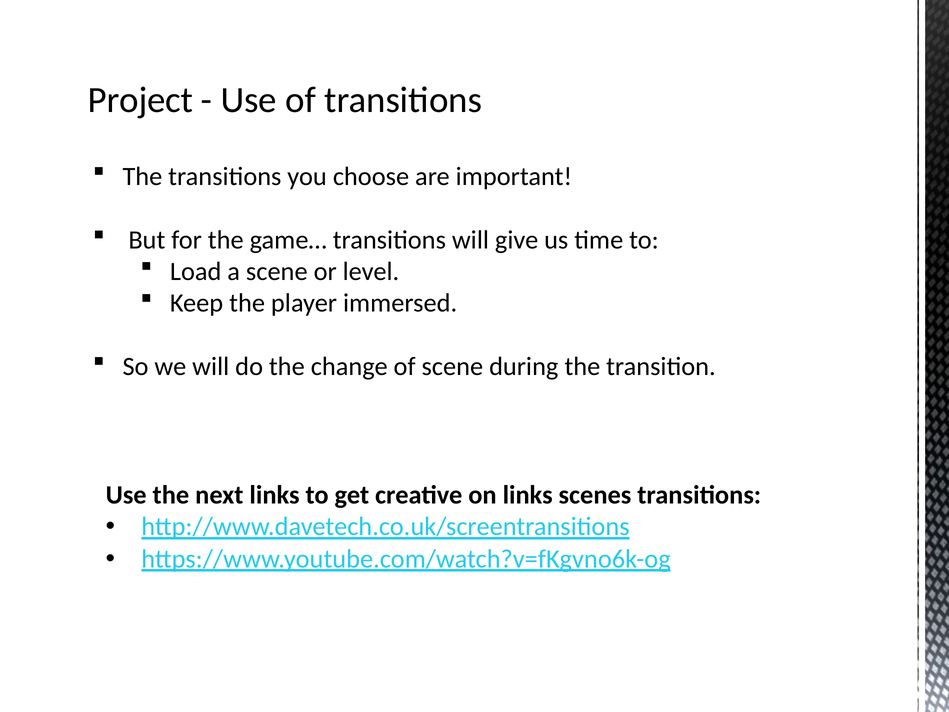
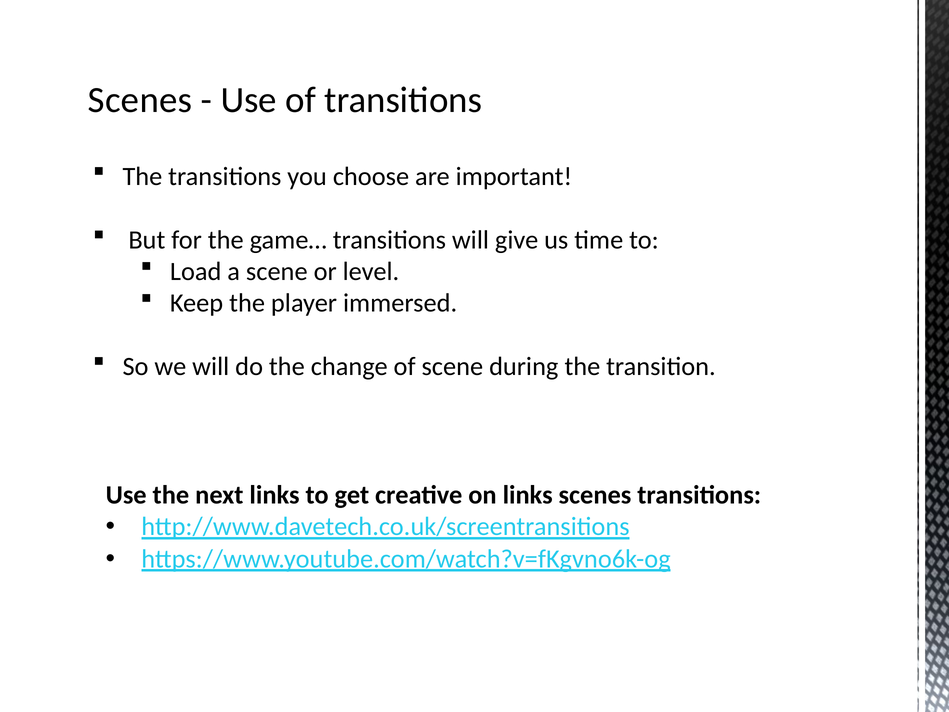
Project: Project -> Scenes (140, 100)
